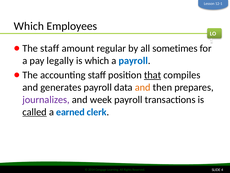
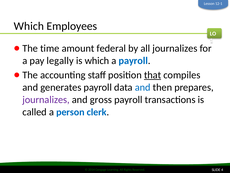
staff: staff -> time (50, 48)
regular: regular -> federal (111, 48)
all sometimes: sometimes -> journalizes (175, 48)
and colour: orange -> blue (143, 87)
week: week -> gross (101, 99)
called underline: present -> none (35, 112)
earned: earned -> person (70, 112)
